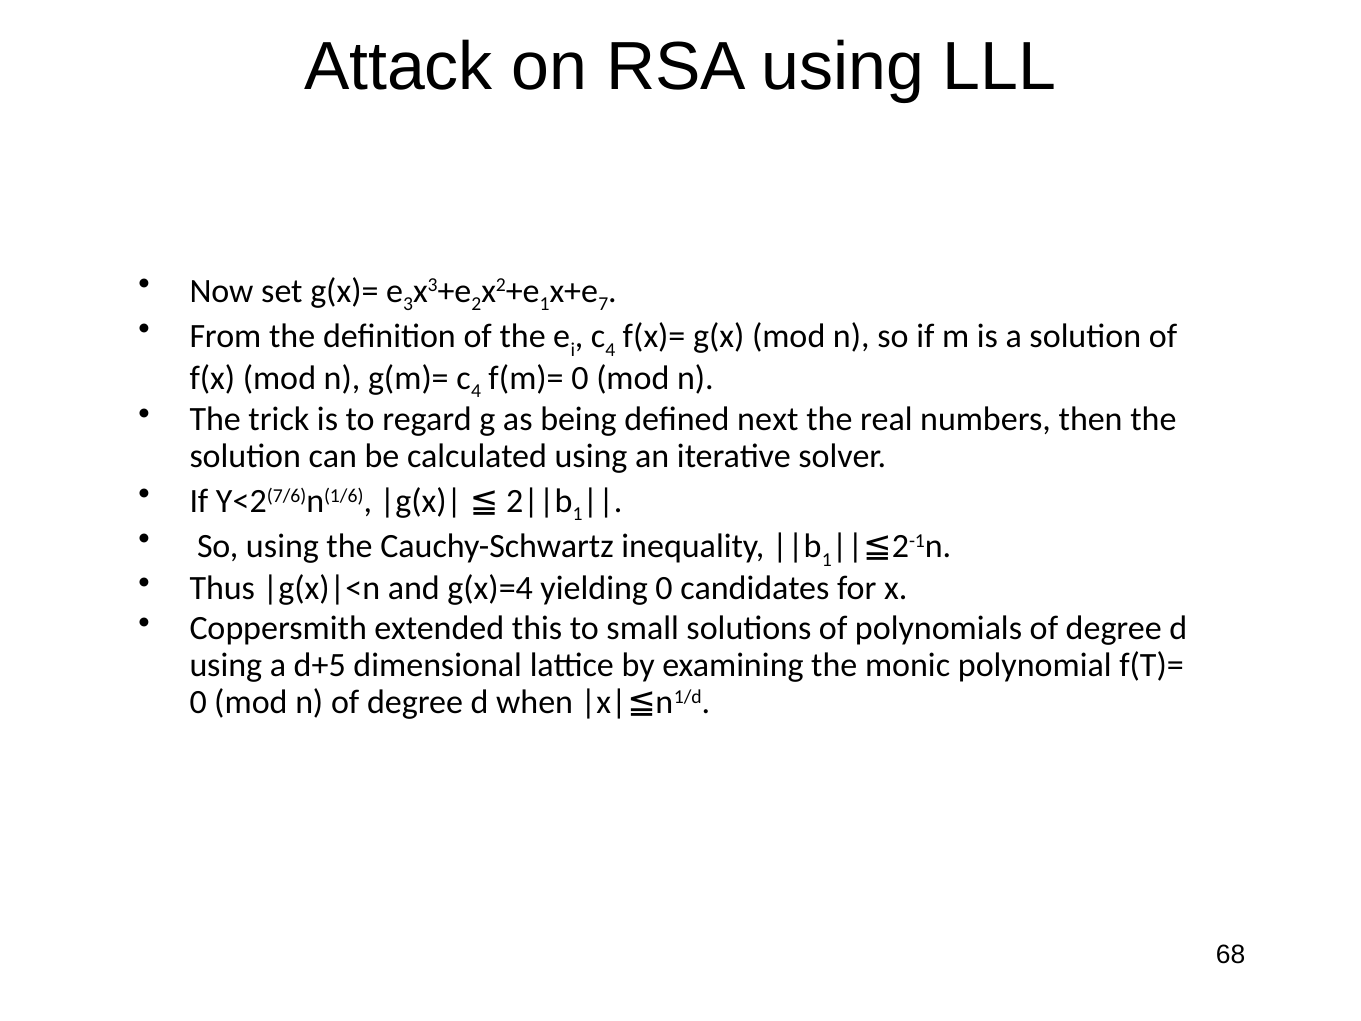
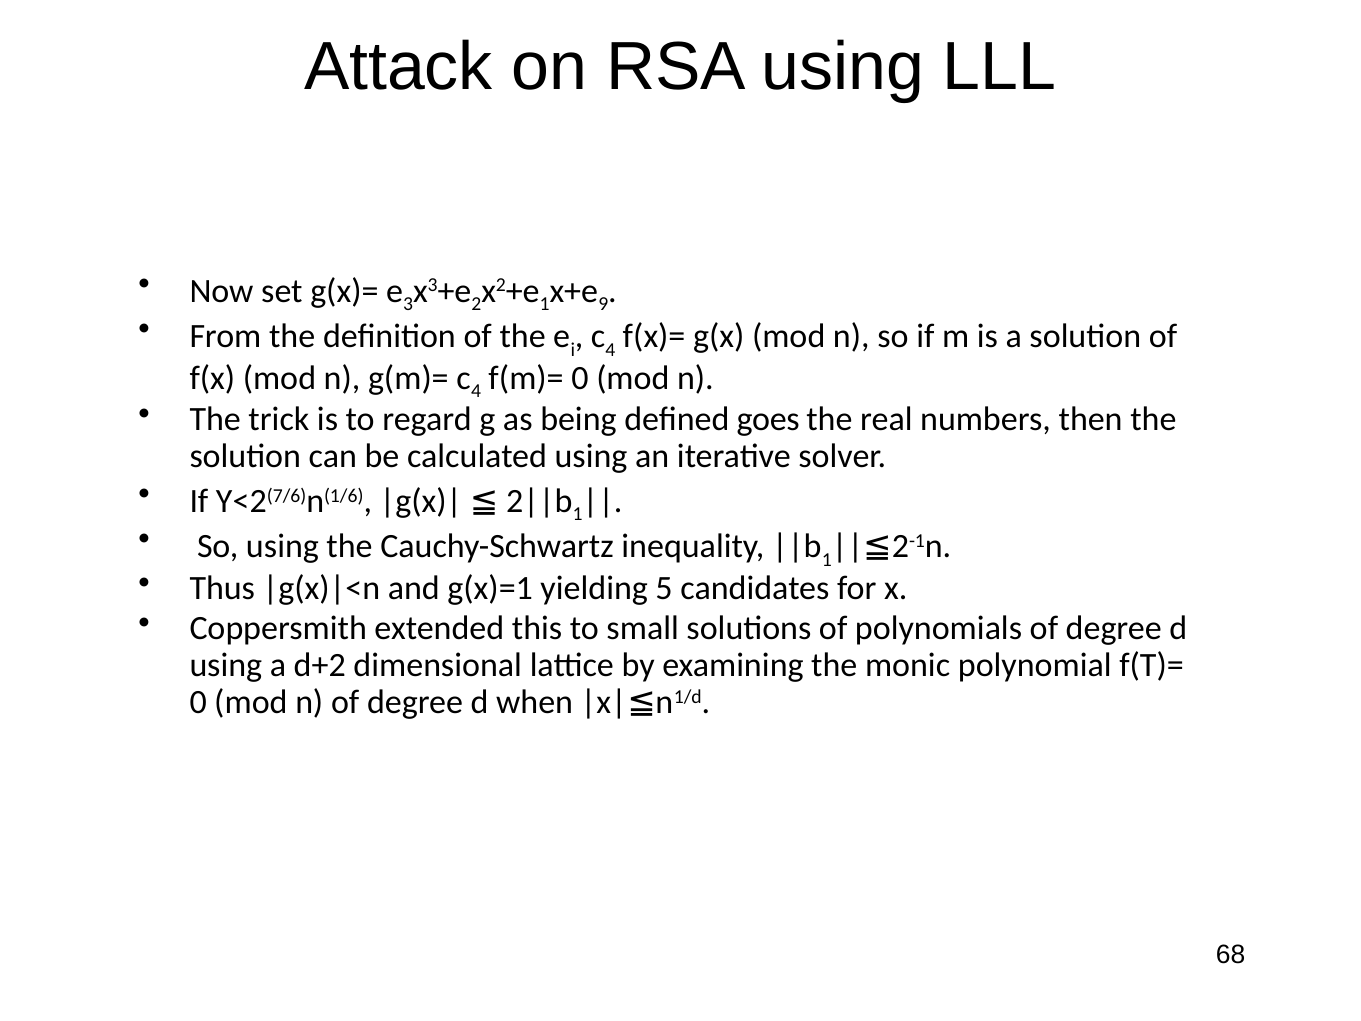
7: 7 -> 9 (603, 304)
next: next -> goes (768, 420)
g(x)=4: g(x)=4 -> g(x)=1 (490, 588)
yielding 0: 0 -> 5 (664, 588)
d+5: d+5 -> d+2 (320, 665)
